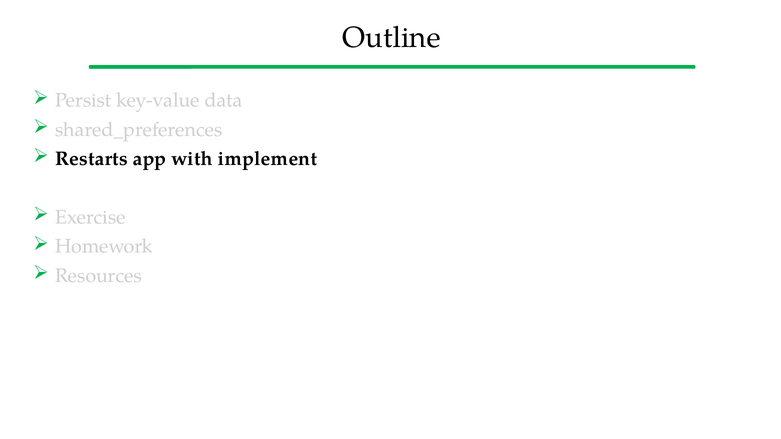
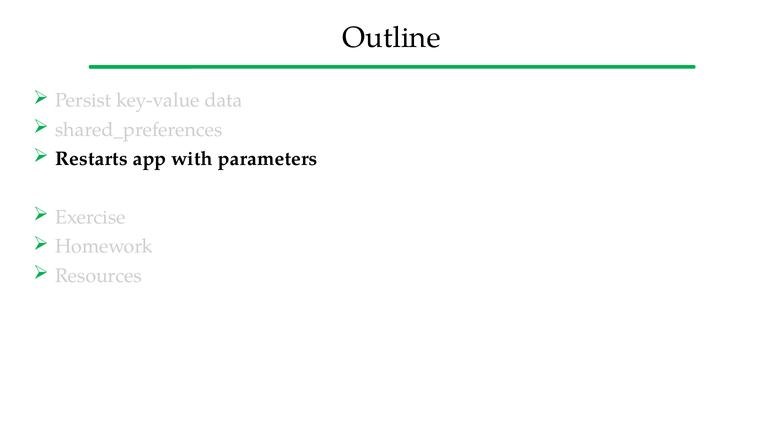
implement: implement -> parameters (268, 159)
